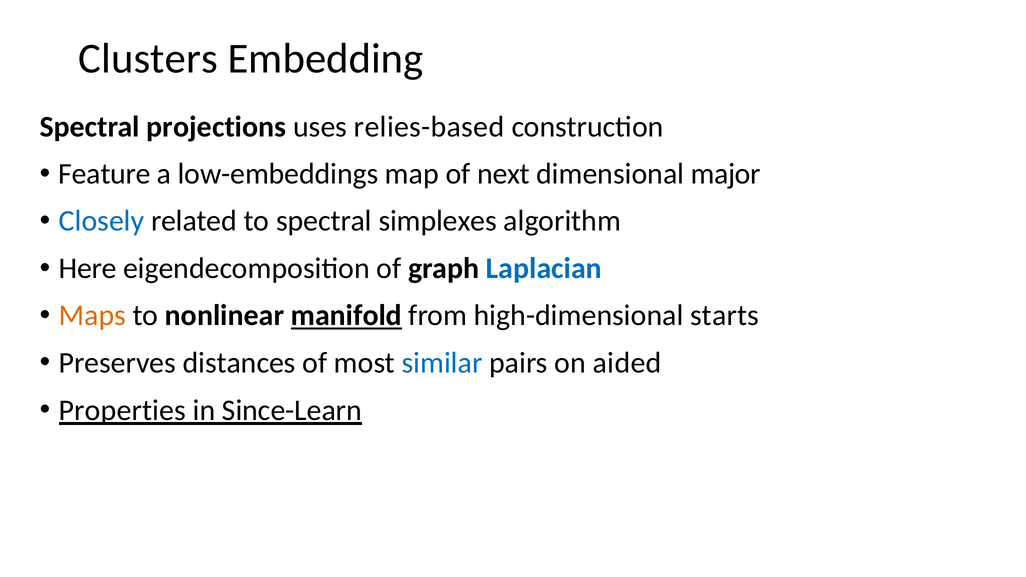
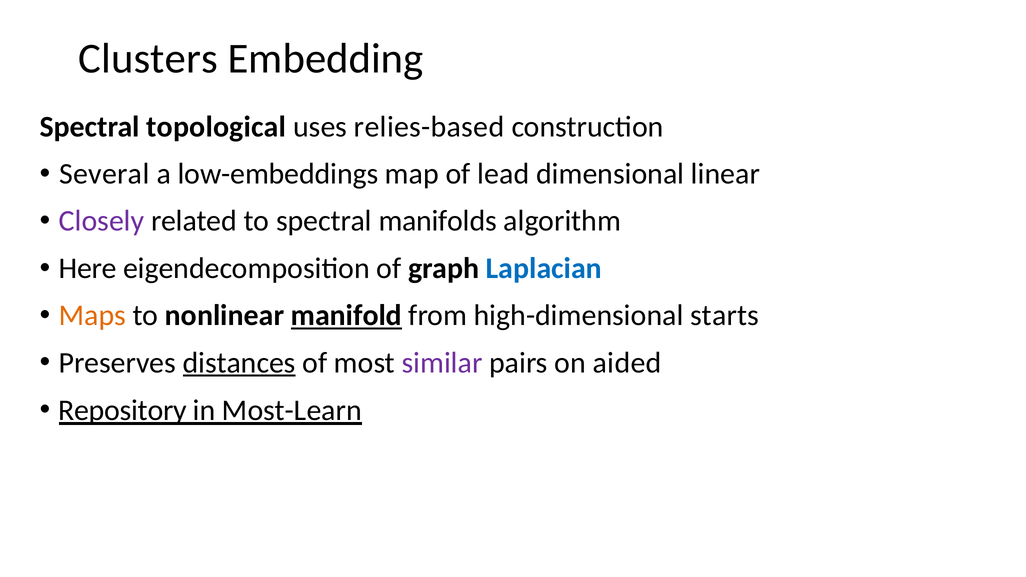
projections: projections -> topological (216, 127)
Feature: Feature -> Several (104, 174)
next: next -> lead (503, 174)
major: major -> linear (726, 174)
Closely colour: blue -> purple (102, 221)
simplexes: simplexes -> manifolds (438, 221)
distances underline: none -> present (239, 363)
similar colour: blue -> purple (442, 363)
Properties: Properties -> Repository (123, 411)
Since-Learn: Since-Learn -> Most-Learn (292, 411)
